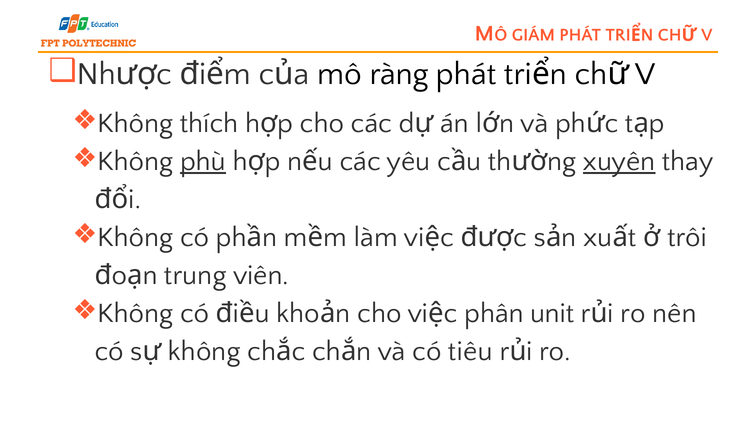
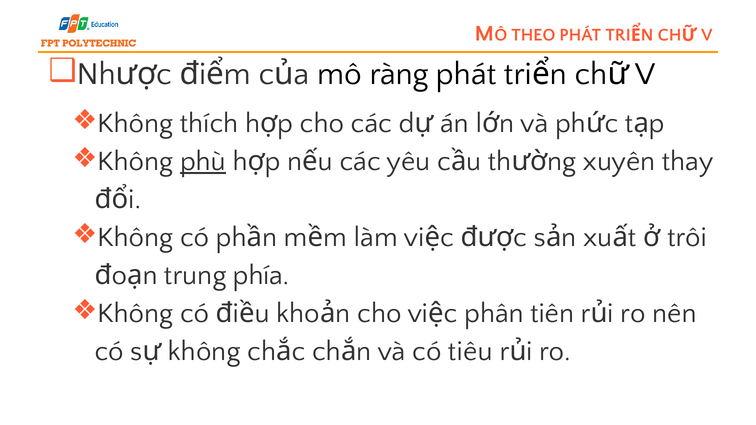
GIÁM: GIÁM -> THEO (533, 35)
xuyên underline: present -> none (619, 161)
viên: viên -> phía (261, 275)
unit: unit -> tiên (552, 313)
